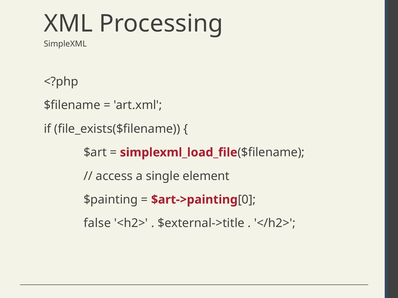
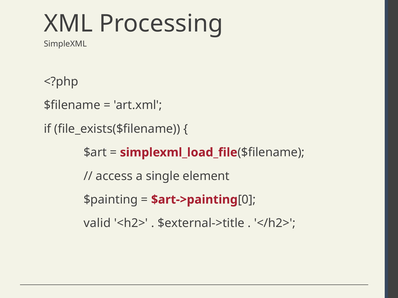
false: false -> valid (97, 224)
